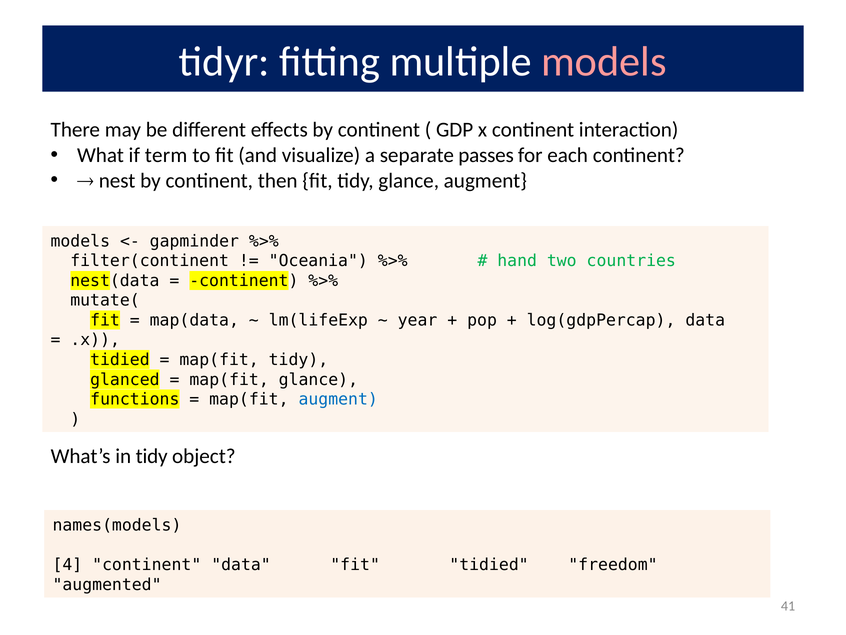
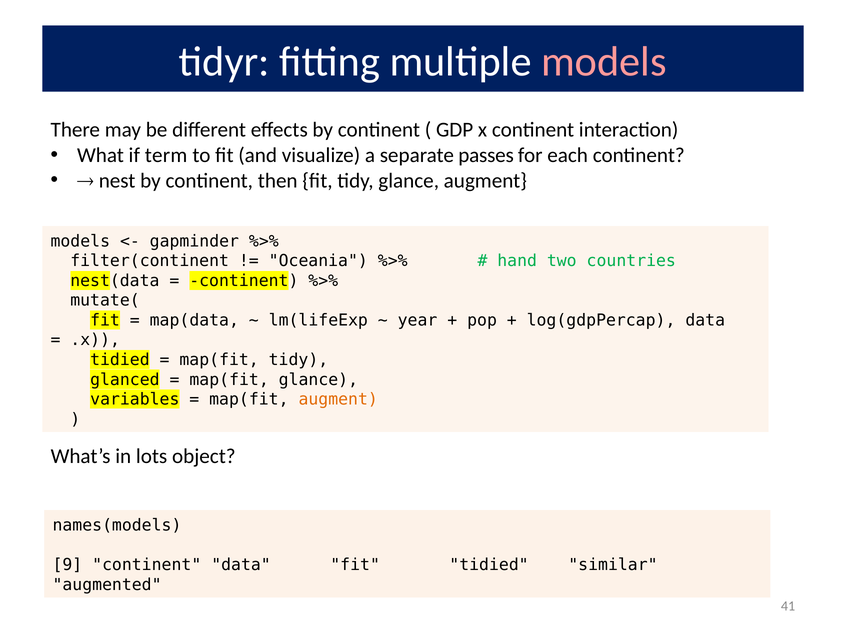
functions: functions -> variables (135, 399)
augment colour: blue -> orange (338, 399)
in tidy: tidy -> lots (152, 456)
4: 4 -> 9 (67, 564)
freedom: freedom -> similar (613, 564)
